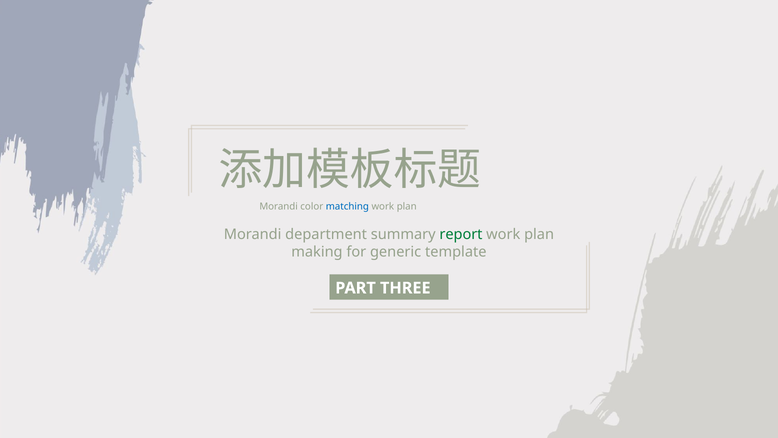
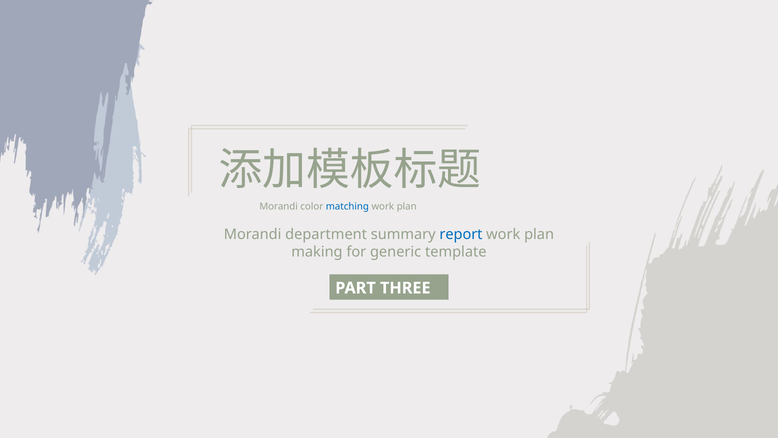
report colour: green -> blue (461, 234)
